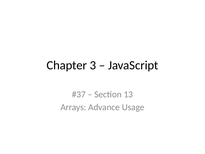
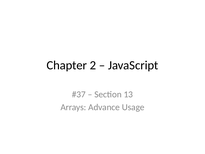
3: 3 -> 2 (93, 65)
